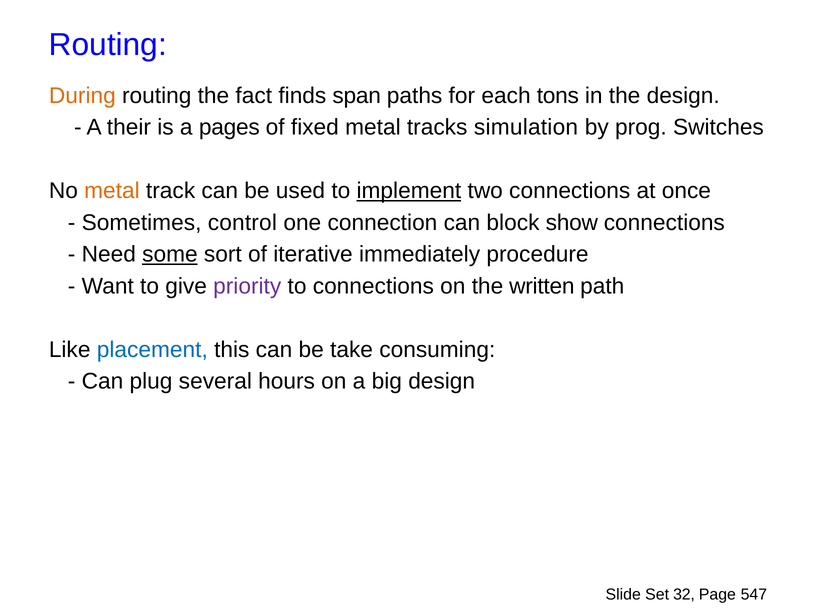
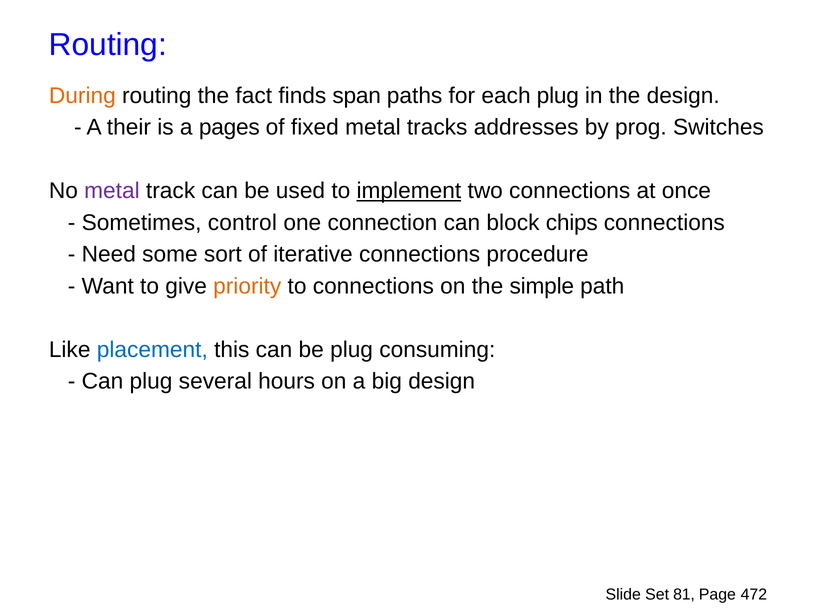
each tons: tons -> plug (558, 96)
simulation: simulation -> addresses (526, 127)
metal colour: orange -> purple (112, 191)
show: show -> chips (572, 223)
some underline: present -> none (170, 254)
iterative immediately: immediately -> connections (420, 254)
priority colour: purple -> orange (247, 286)
written: written -> simple (542, 286)
be take: take -> plug (352, 350)
32: 32 -> 81 (684, 594)
547: 547 -> 472 (754, 594)
